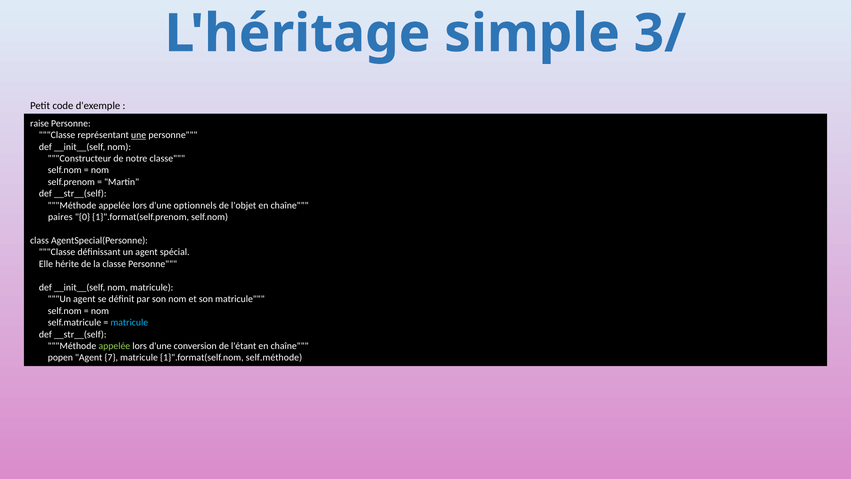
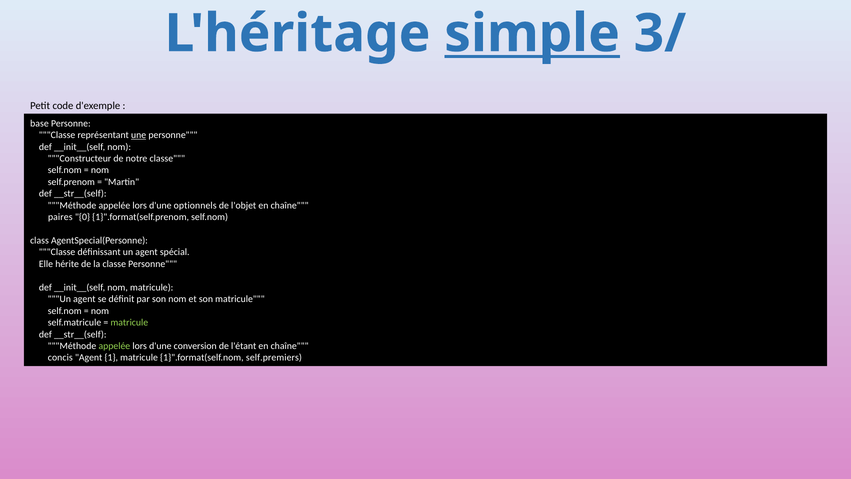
simple underline: none -> present (532, 34)
raise: raise -> base (39, 123)
matricule colour: light blue -> light green (129, 322)
popen: popen -> concis (60, 357)
7: 7 -> 1 (111, 357)
self.méthode: self.méthode -> self.premiers (274, 357)
